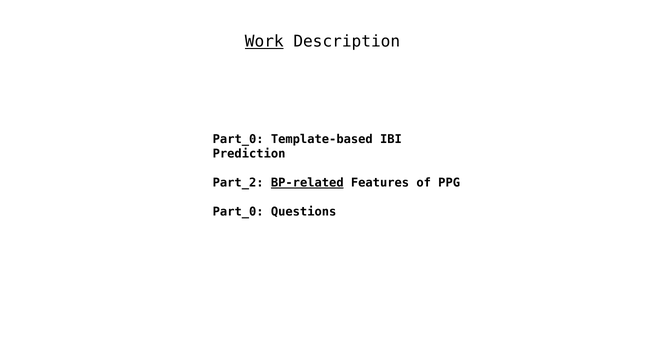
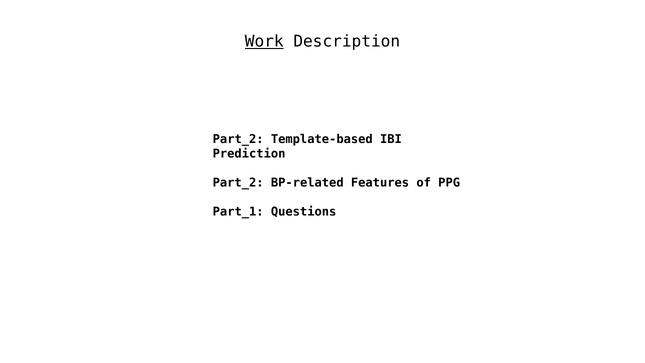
Part_0: Part_0 -> Part_2 (238, 139)
BP-related underline: present -> none (307, 183)
Part_0: Part_0 -> Part_1 (238, 212)
